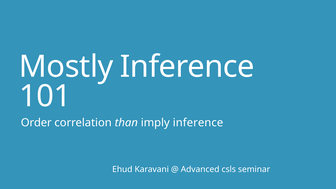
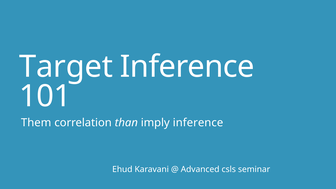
Mostly: Mostly -> Target (66, 67)
Order: Order -> Them (36, 123)
